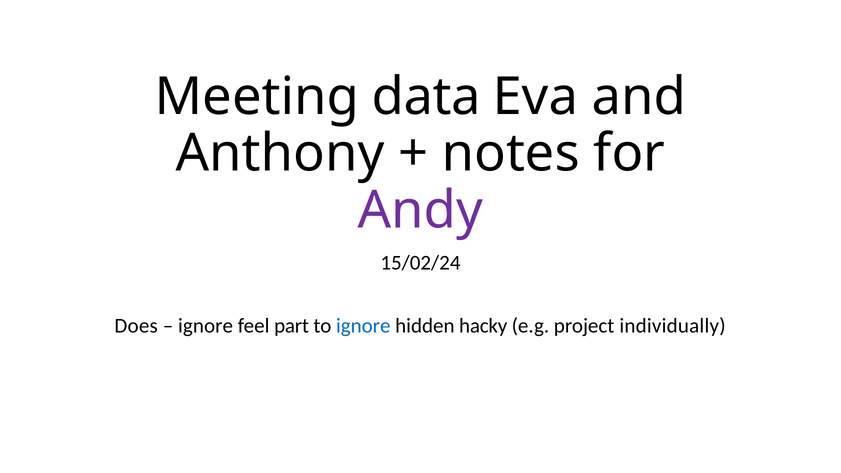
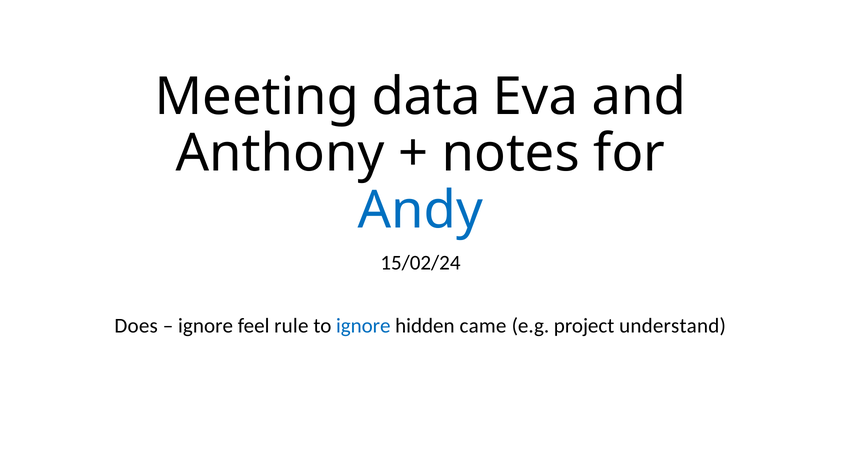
Andy colour: purple -> blue (420, 210)
part: part -> rule (291, 326)
hacky: hacky -> came (483, 326)
individually: individually -> understand (673, 326)
